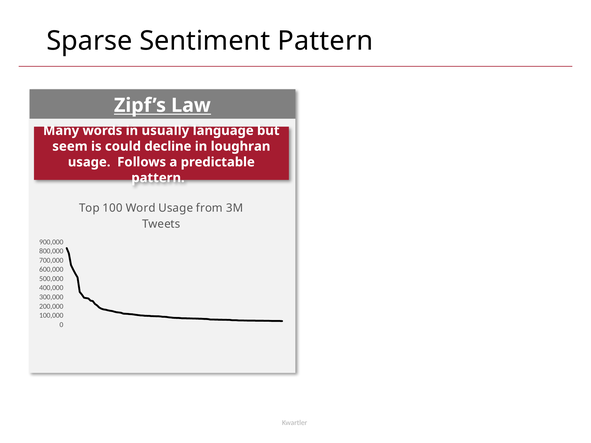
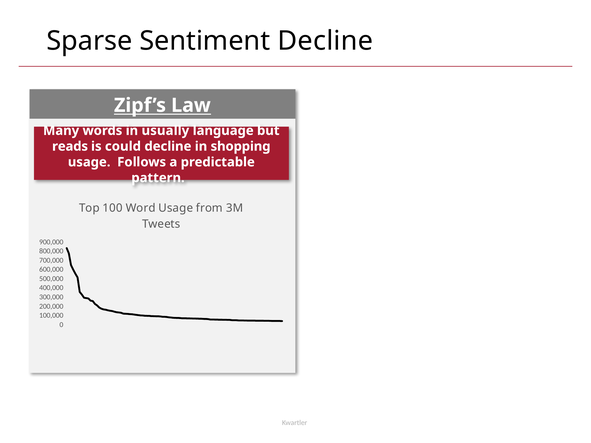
Sentiment Pattern: Pattern -> Decline (325, 41)
seem: seem -> reads (70, 146)
loughran: loughran -> shopping (241, 146)
